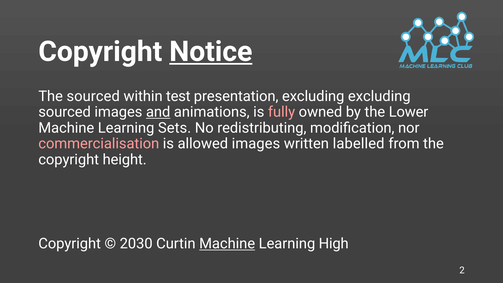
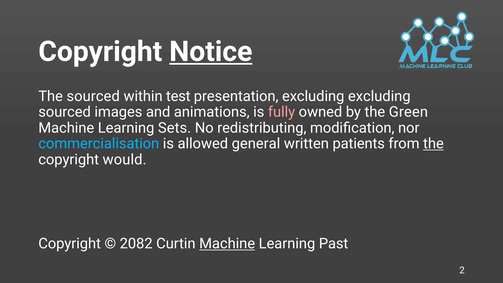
and underline: present -> none (158, 112)
Lower: Lower -> Green (408, 112)
commercialisation colour: pink -> light blue (99, 144)
allowed images: images -> general (256, 144)
labelled: labelled -> patients (359, 144)
the underline: none -> present (433, 144)
height: height -> would (125, 159)
2030: 2030 -> 2082 (136, 244)
High: High -> Past (334, 244)
